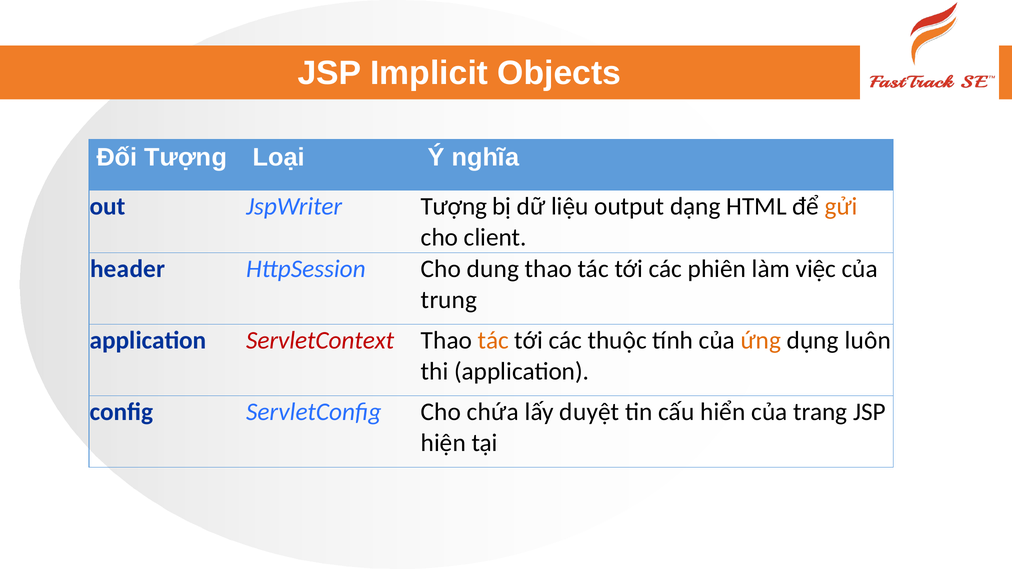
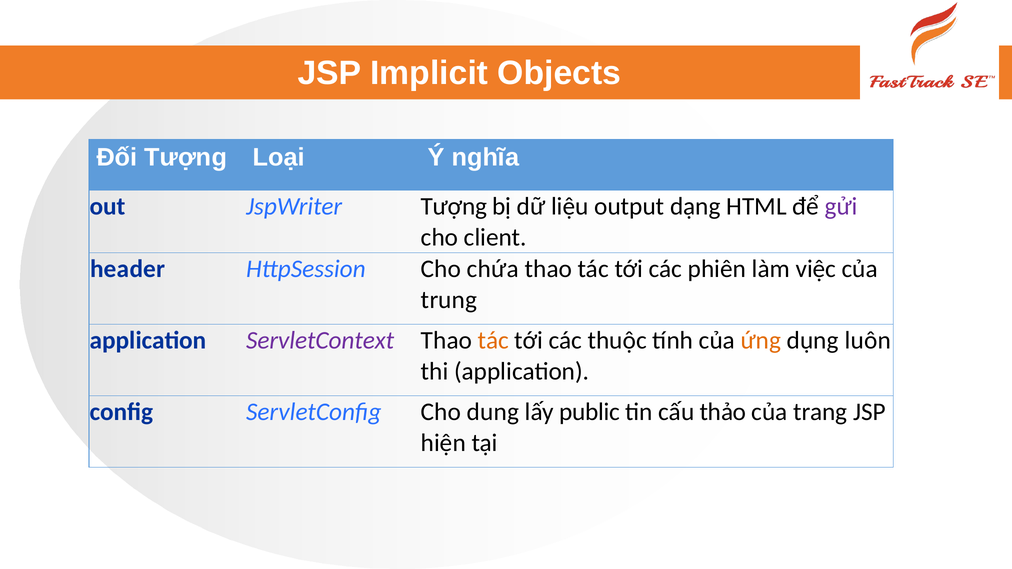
gửi colour: orange -> purple (841, 207)
dung: dung -> chứa (493, 269)
ServletContext colour: red -> purple (320, 341)
chứa: chứa -> dung (493, 412)
duyệt: duyệt -> public (590, 412)
hiển: hiển -> thảo (723, 412)
